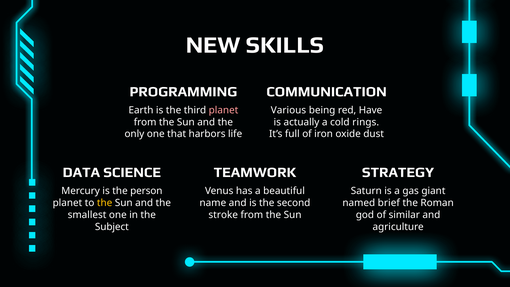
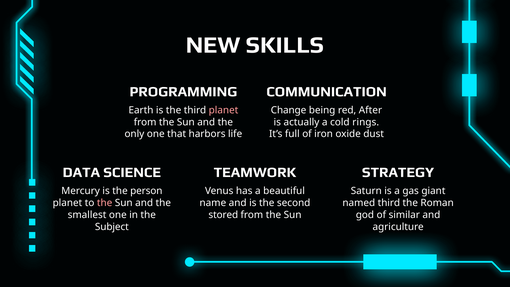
Various: Various -> Change (289, 110)
Have: Have -> After (370, 110)
the colour: yellow -> pink (105, 203)
named brief: brief -> third (389, 203)
stroke: stroke -> stored (223, 215)
